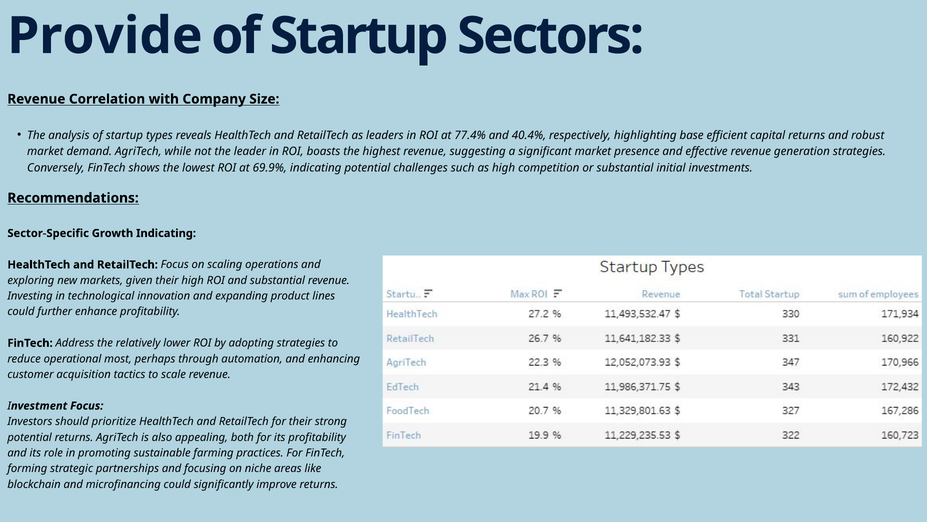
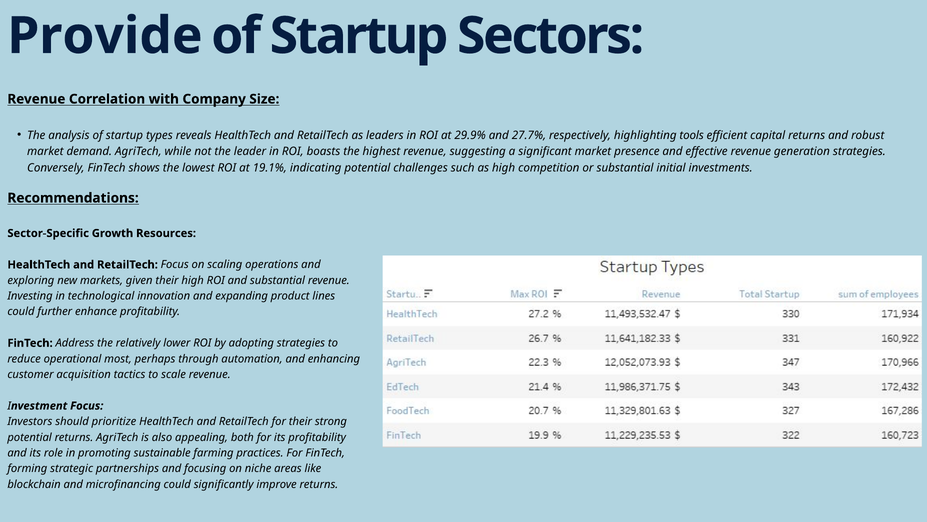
77.4%: 77.4% -> 29.9% (470, 135)
40.4%: 40.4% -> 27.7% (529, 135)
base: base -> tools (692, 135)
69.9%: 69.9% -> 19.1% (270, 168)
Growth Indicating: Indicating -> Resources (166, 233)
